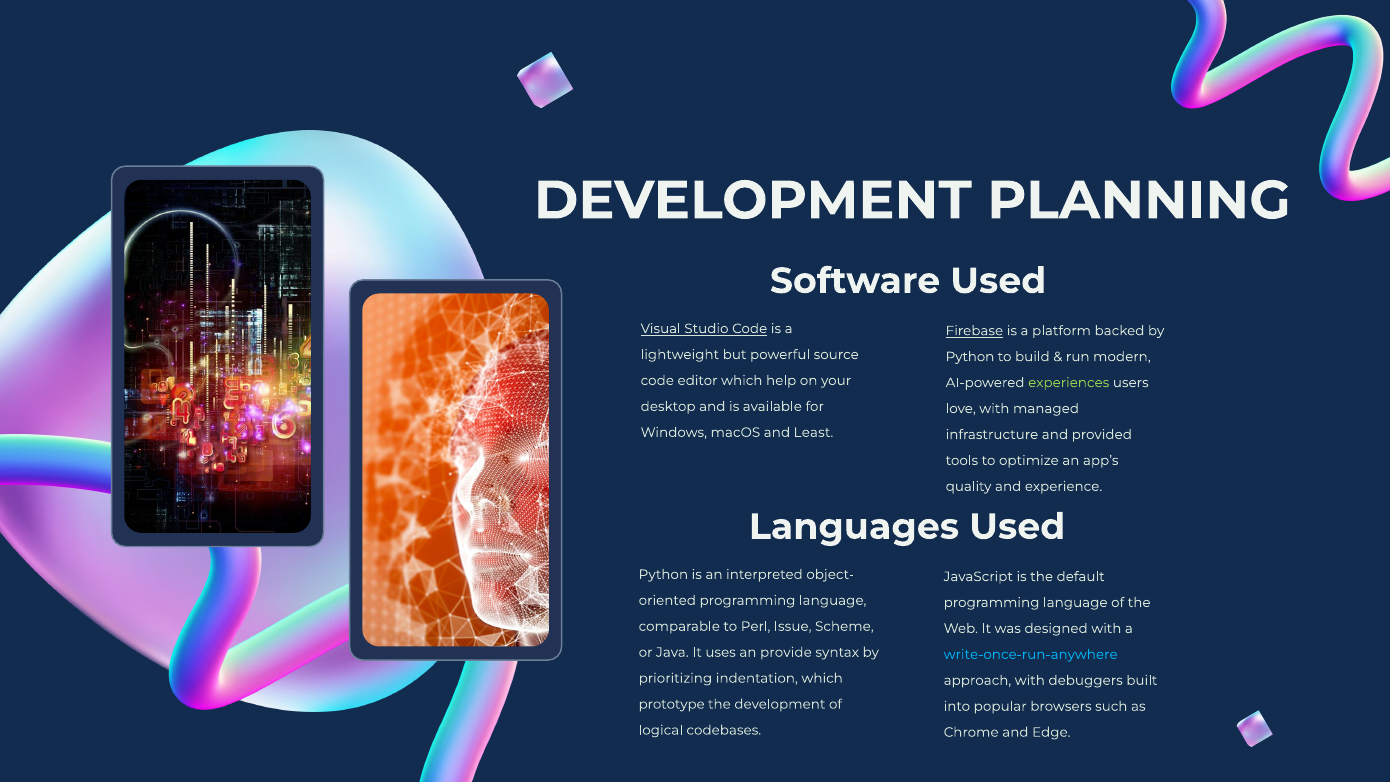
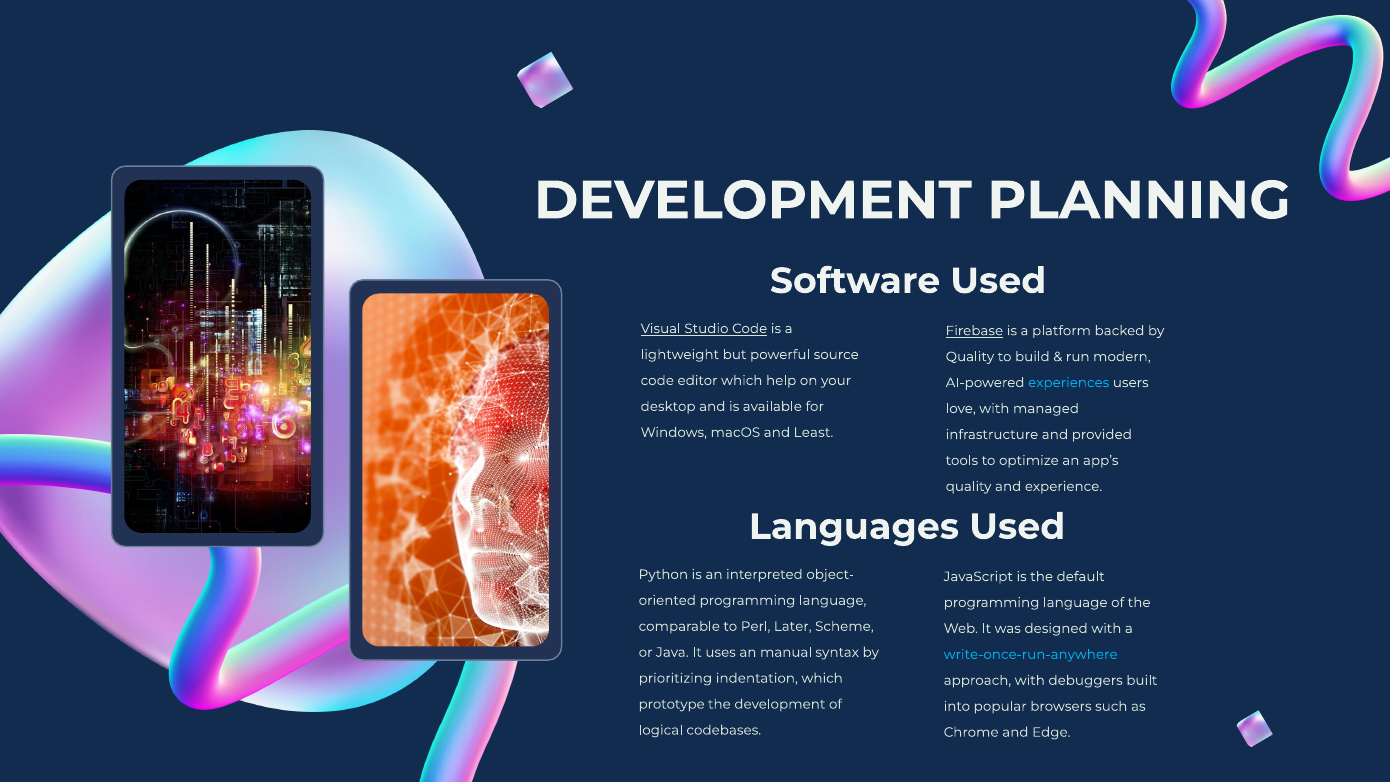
Python: Python -> Quality (970, 357)
experiences colour: light green -> light blue (1069, 383)
Issue: Issue -> Later (793, 626)
provide: provide -> manual (786, 652)
